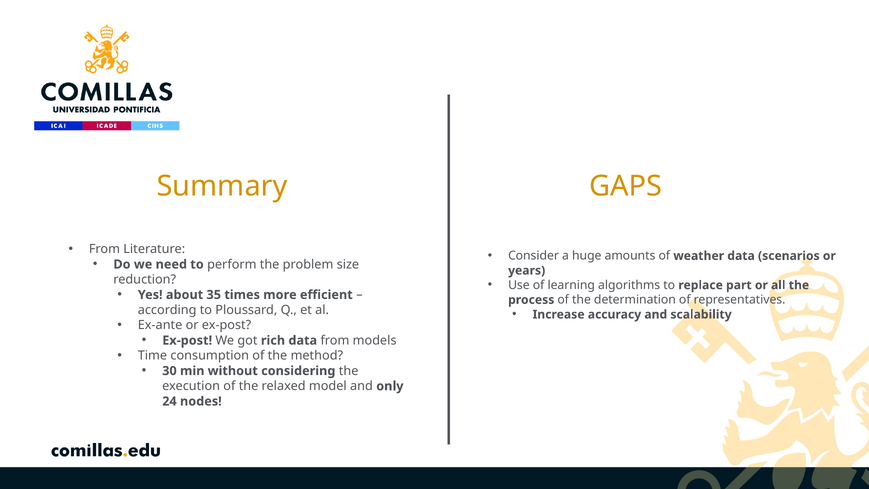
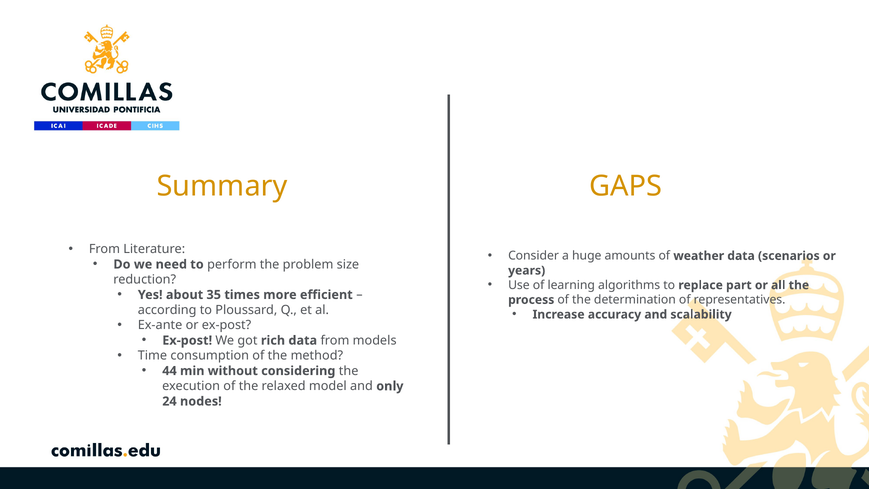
30: 30 -> 44 (169, 371)
